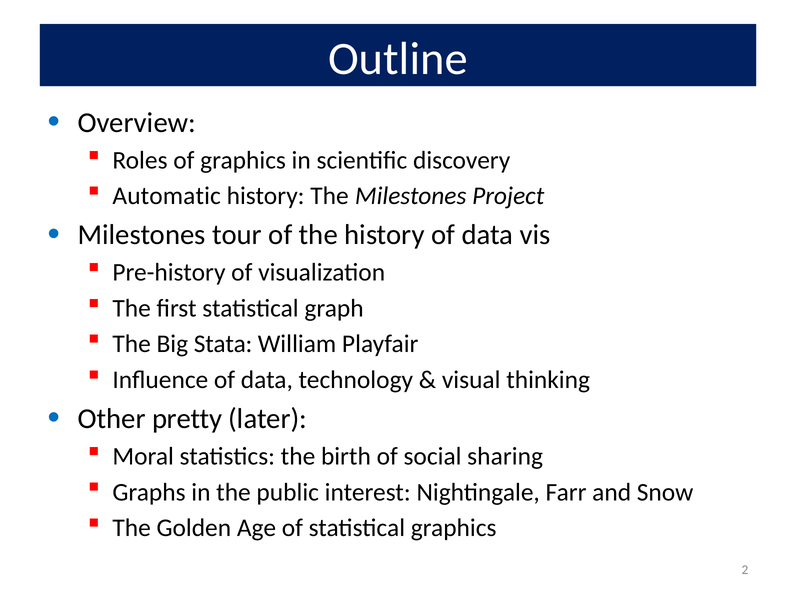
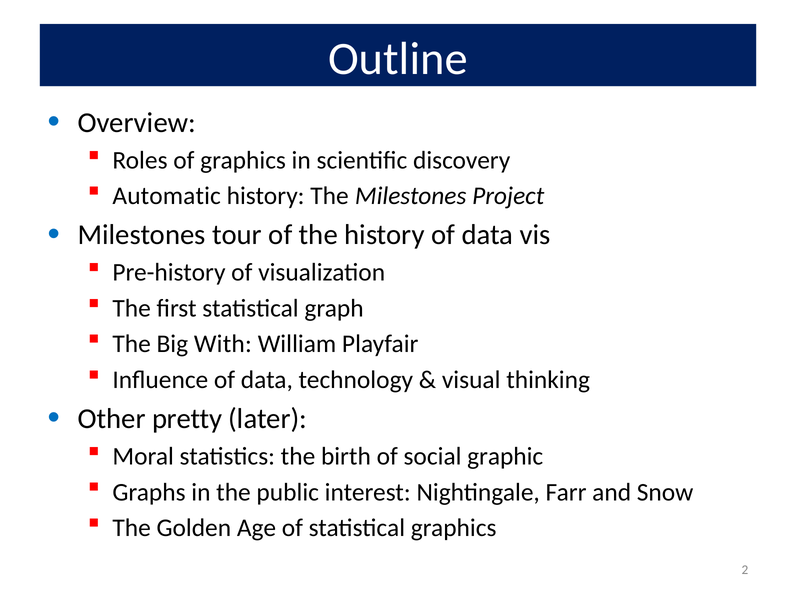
Stata: Stata -> With (223, 344)
sharing: sharing -> graphic (505, 456)
